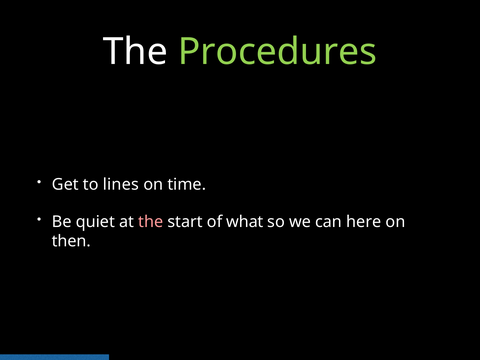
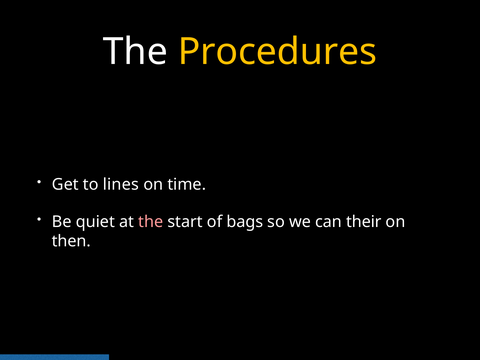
Procedures colour: light green -> yellow (277, 52)
what: what -> bags (245, 222)
here: here -> their (364, 222)
